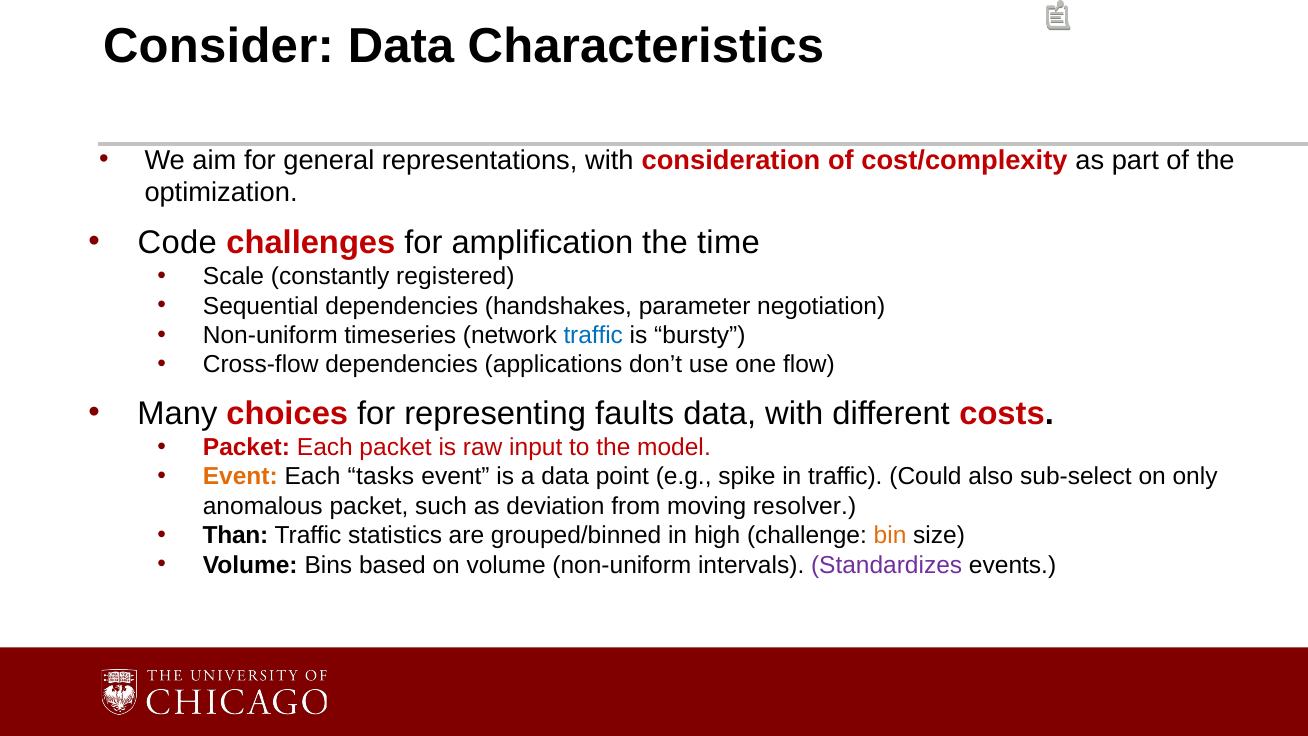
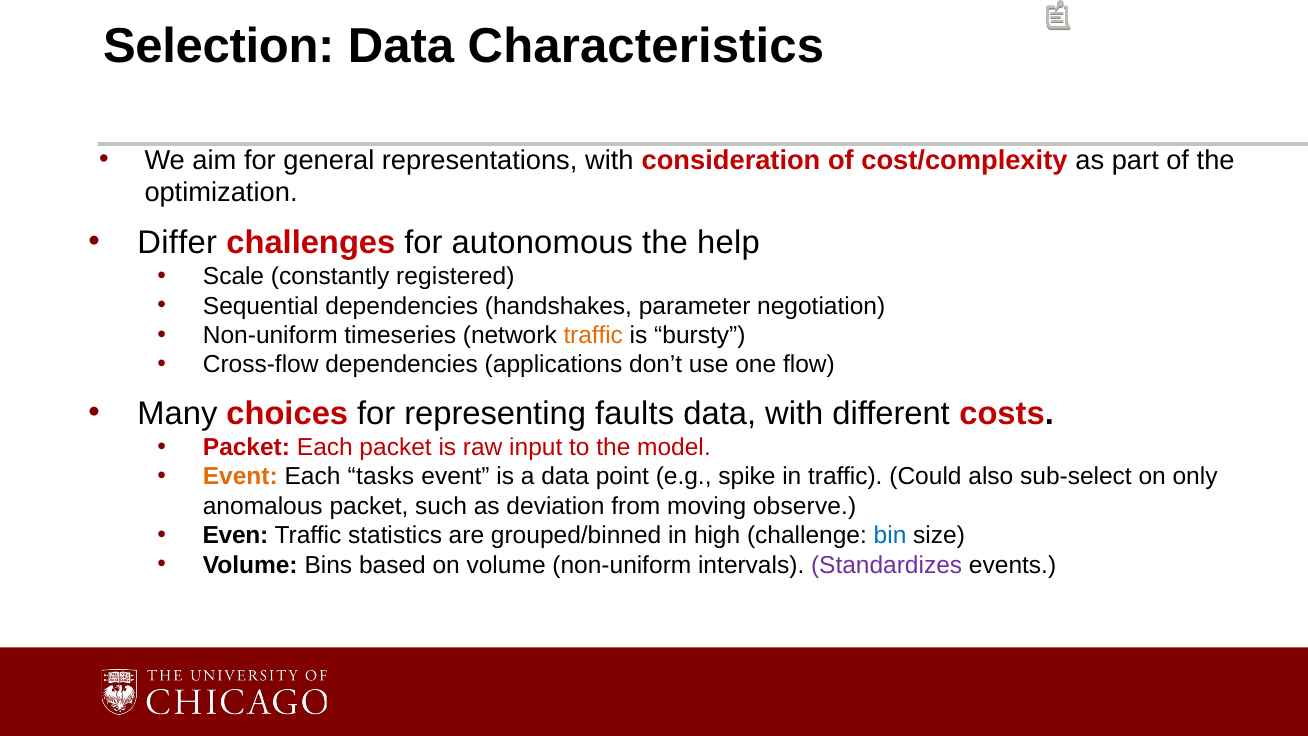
Consider: Consider -> Selection (219, 46)
Code: Code -> Differ (177, 243)
amplification: amplification -> autonomous (542, 243)
time: time -> help (728, 243)
traffic colour: blue -> orange (593, 335)
resolver: resolver -> observe (805, 506)
Than: Than -> Even (235, 535)
bin colour: orange -> blue (890, 535)
